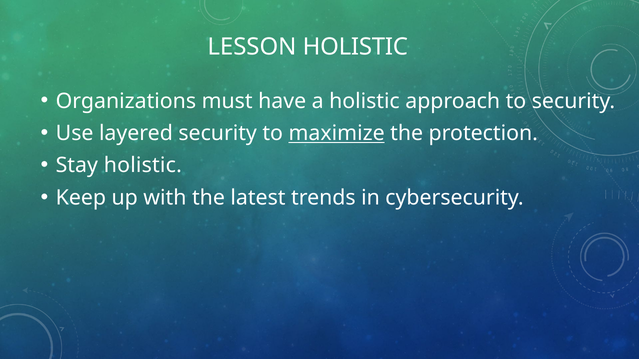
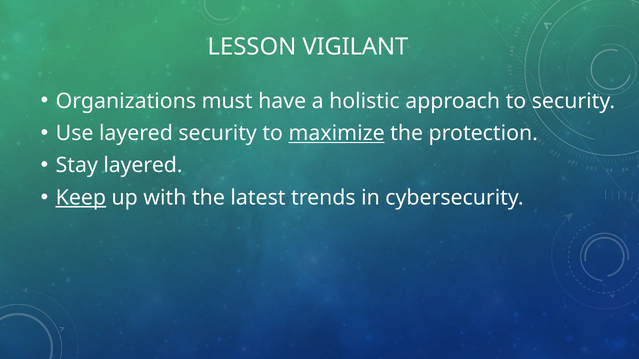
LESSON HOLISTIC: HOLISTIC -> VIGILANT (355, 47)
Stay holistic: holistic -> layered (143, 166)
Keep underline: none -> present (81, 198)
